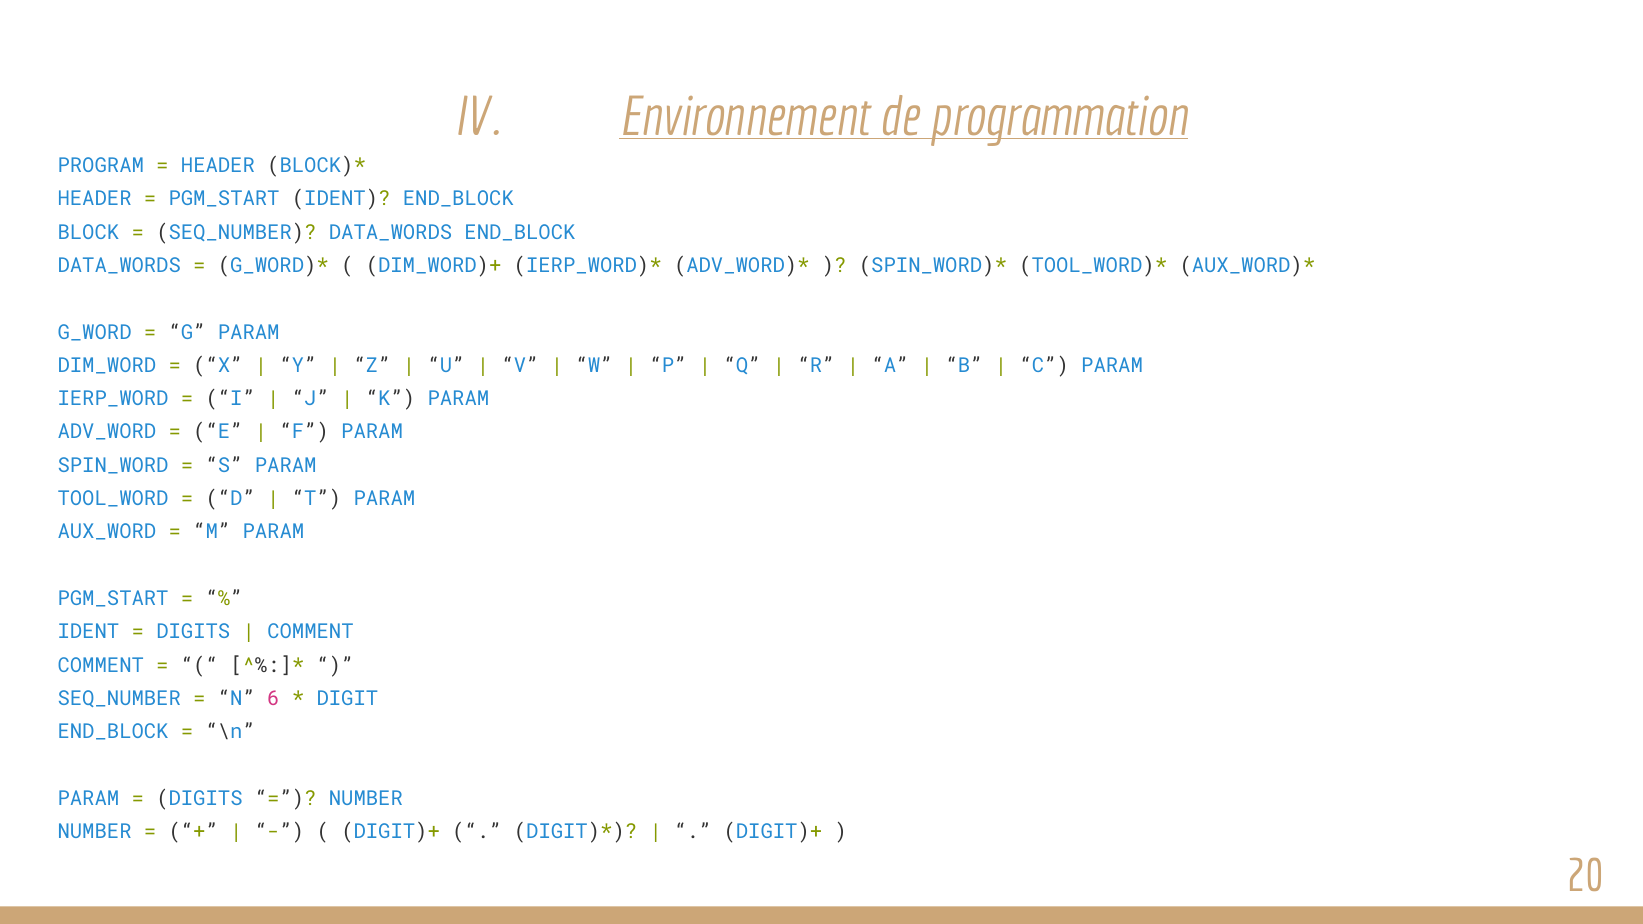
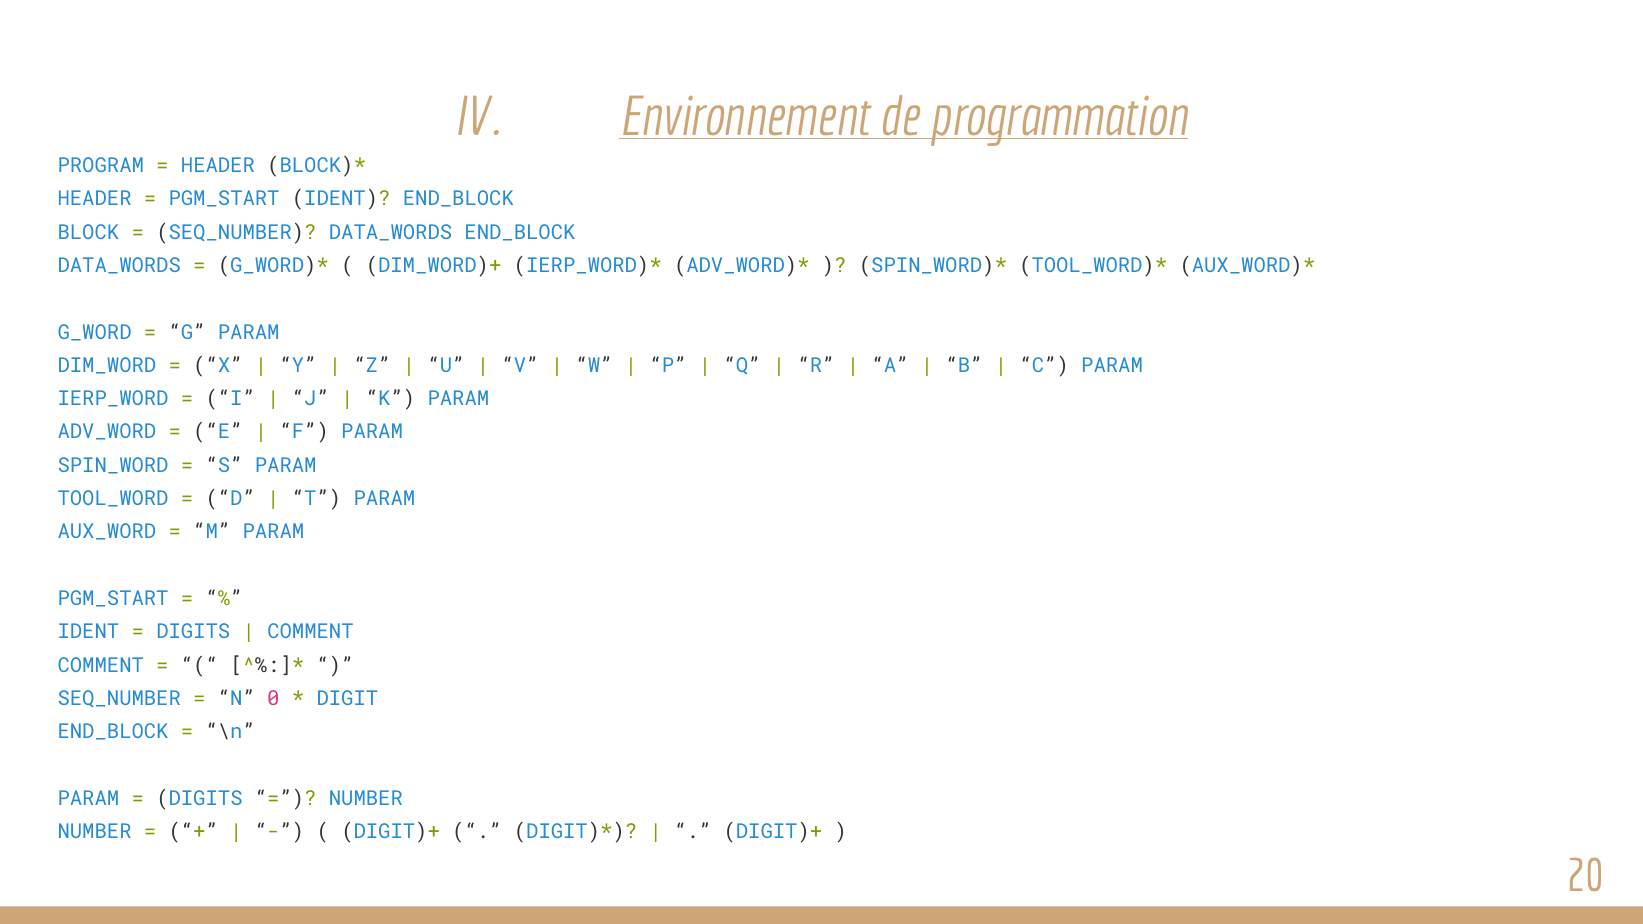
6: 6 -> 0 (273, 699)
